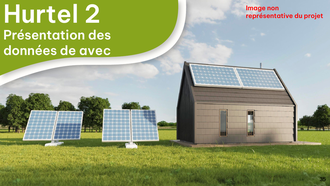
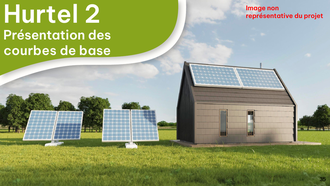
données: données -> courbes (30, 51)
avec: avec -> base (95, 51)
